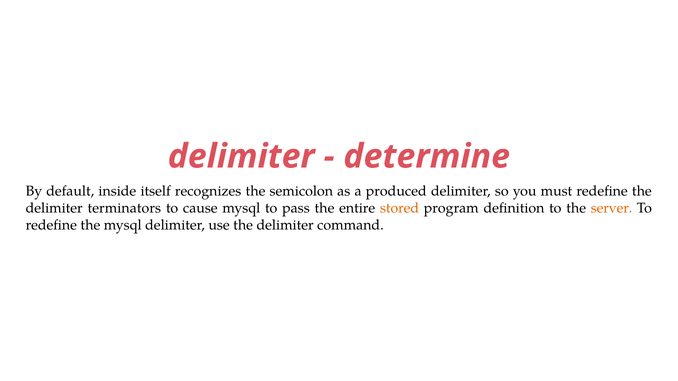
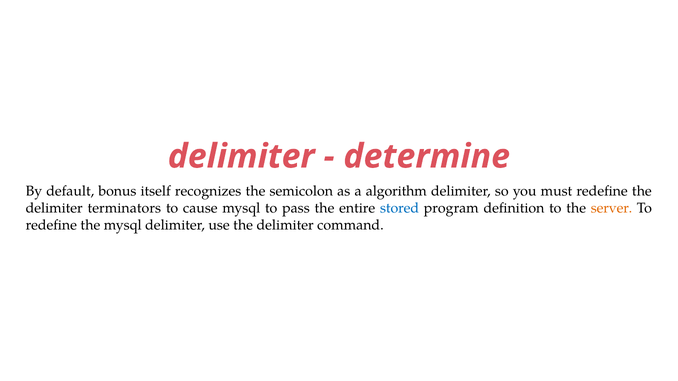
inside: inside -> bonus (117, 191)
produced: produced -> algorithm (396, 191)
stored colour: orange -> blue (400, 208)
